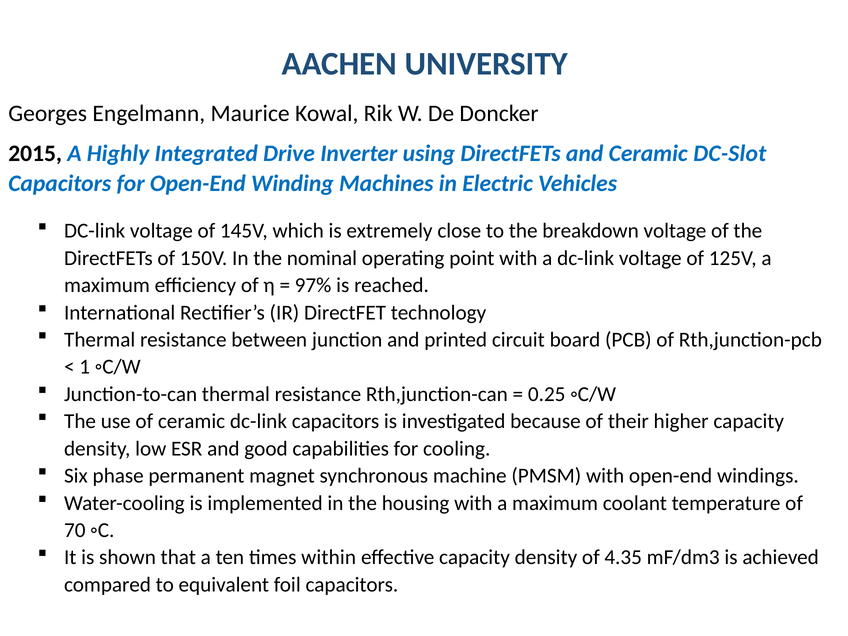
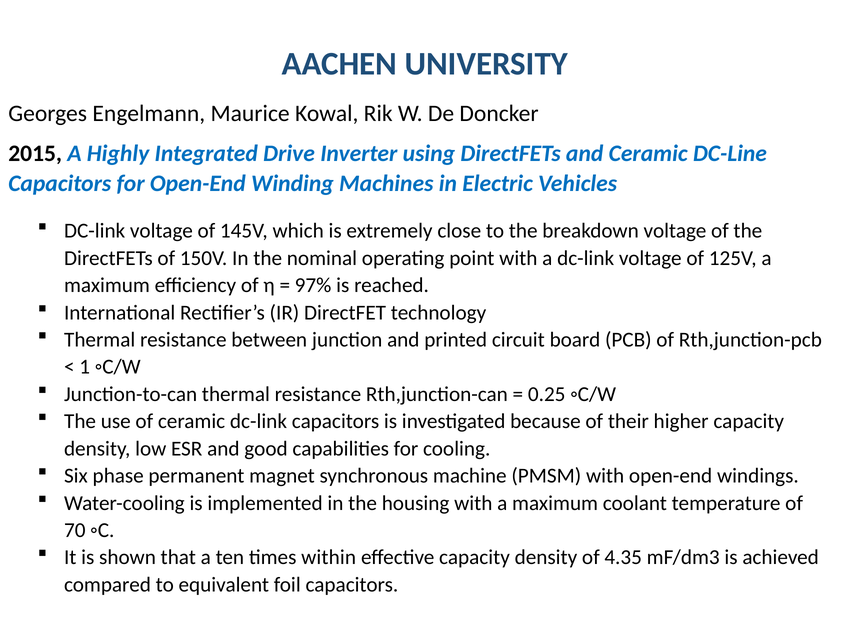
DC-Slot: DC-Slot -> DC-Line (730, 153)
